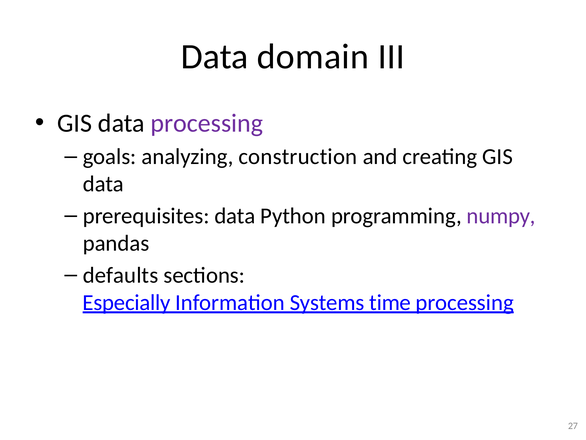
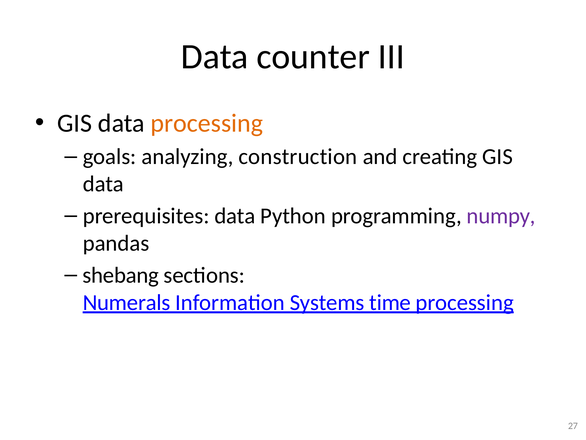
domain: domain -> counter (313, 57)
processing colour: purple -> orange (207, 123)
defaults: defaults -> shebang (121, 275)
Especially: Especially -> Numerals (127, 302)
